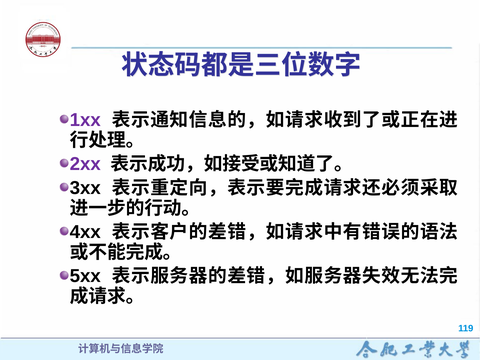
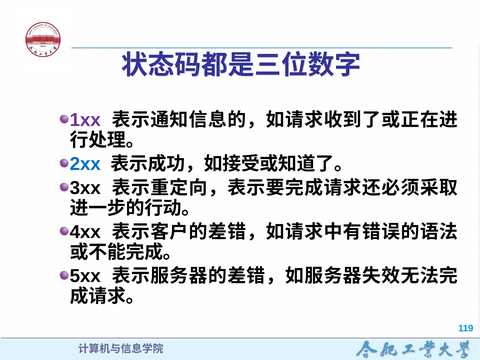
2xx colour: purple -> blue (85, 164)
